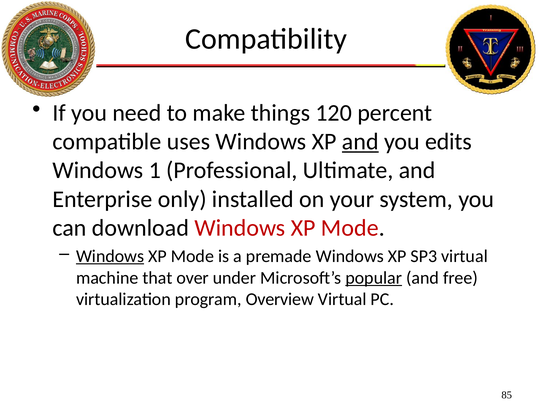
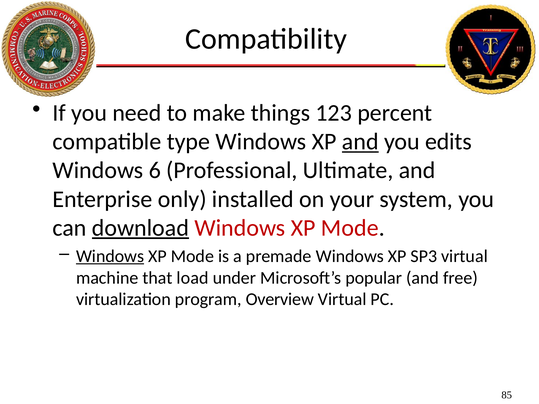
120: 120 -> 123 (334, 113)
uses: uses -> type (188, 142)
1: 1 -> 6 (155, 171)
download underline: none -> present (140, 228)
over: over -> load (193, 278)
popular underline: present -> none (374, 278)
